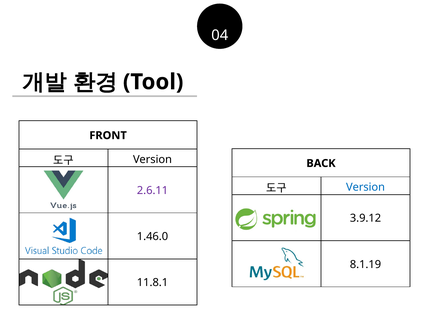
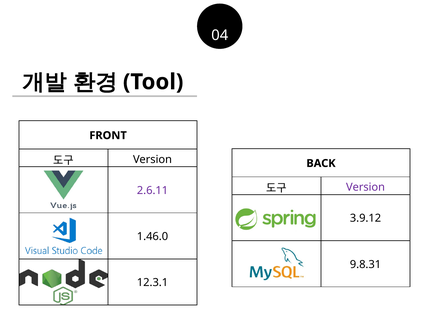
Version colour: blue -> purple (366, 187)
8.1.19: 8.1.19 -> 9.8.31 (366, 265)
11.8.1: 11.8.1 -> 12.3.1 (153, 283)
